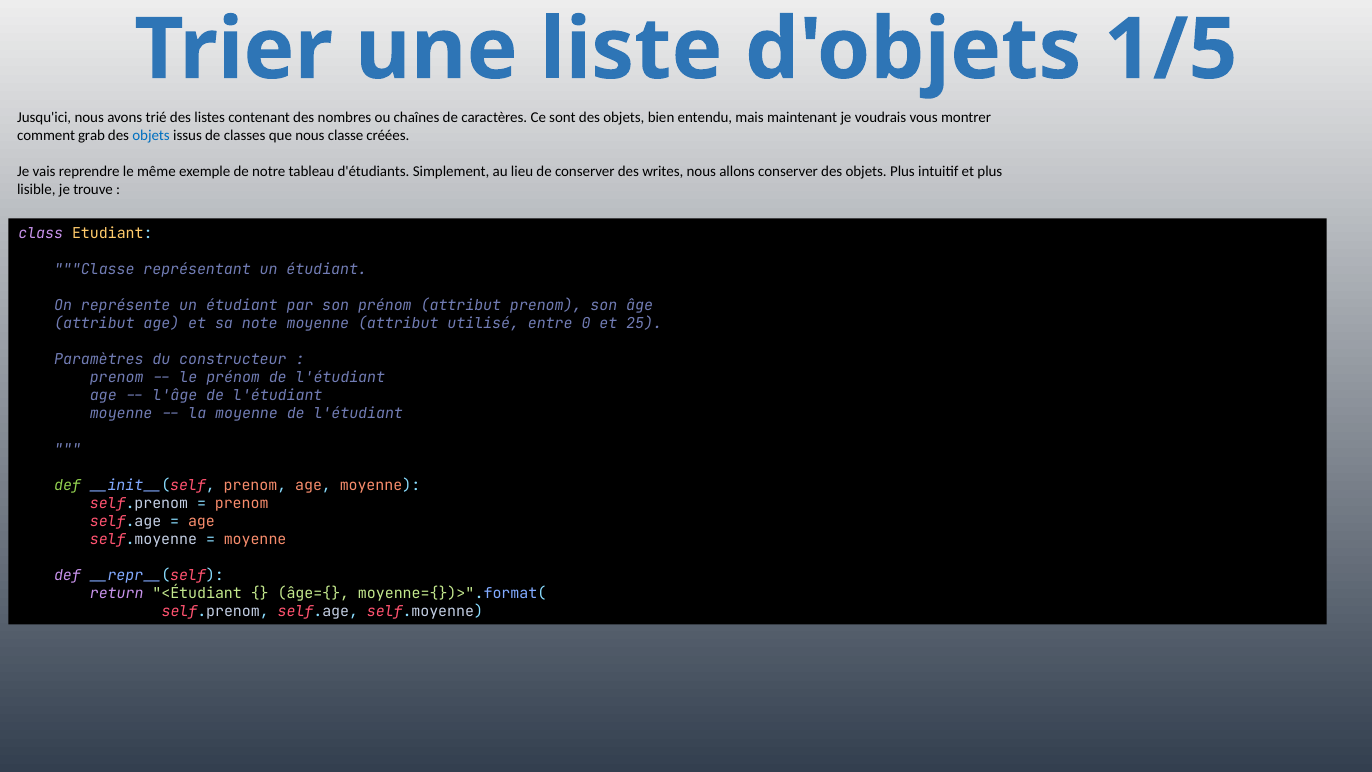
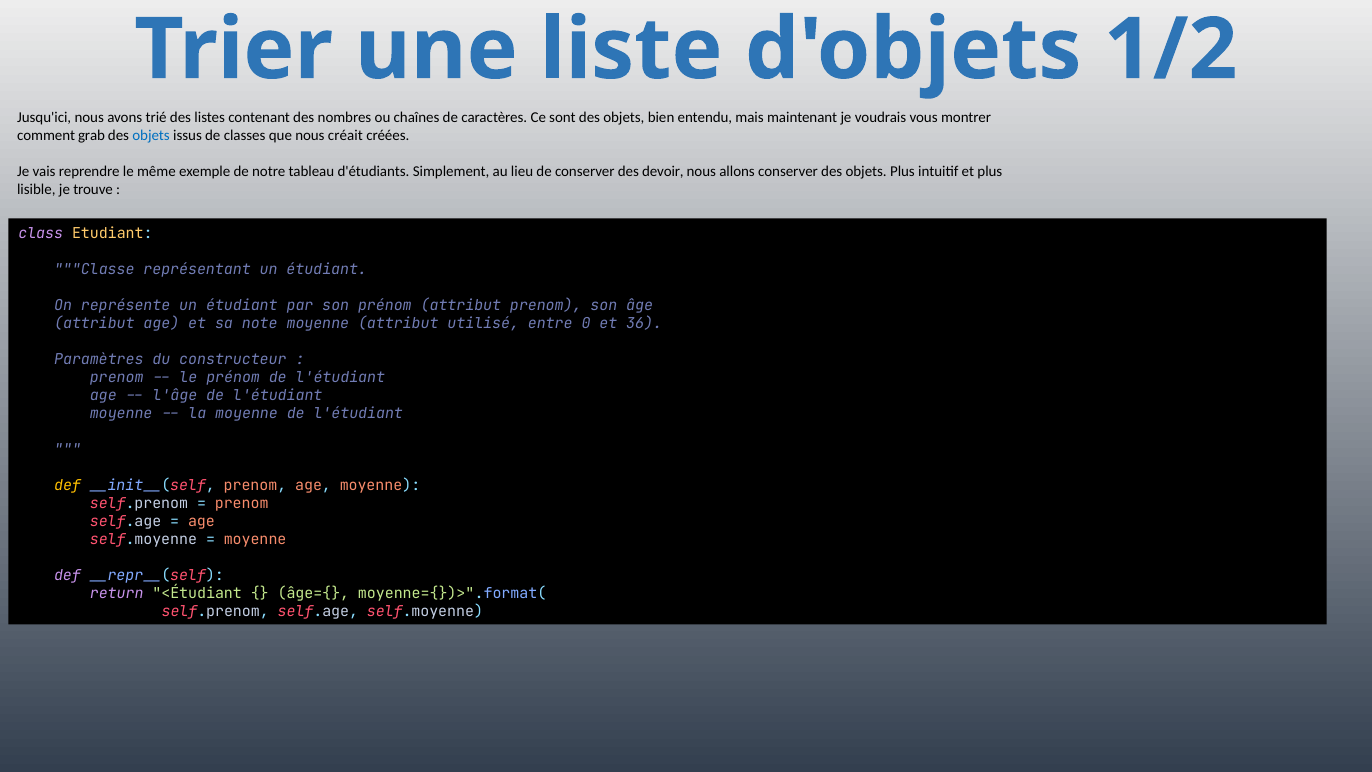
1/5: 1/5 -> 1/2 (1171, 50)
nous classe: classe -> créait (345, 136)
writes: writes -> devoir (663, 172)
25: 25 -> 36 (644, 323)
def colour: light green -> yellow (68, 485)
